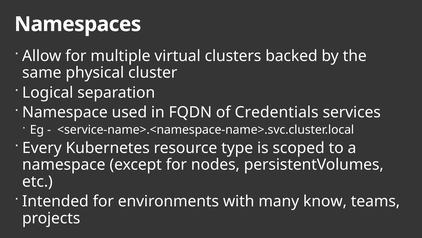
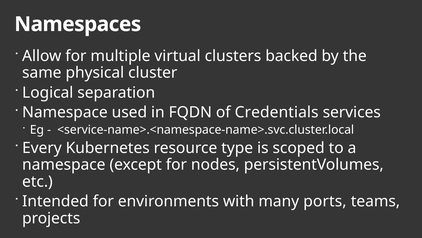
know: know -> ports (325, 201)
